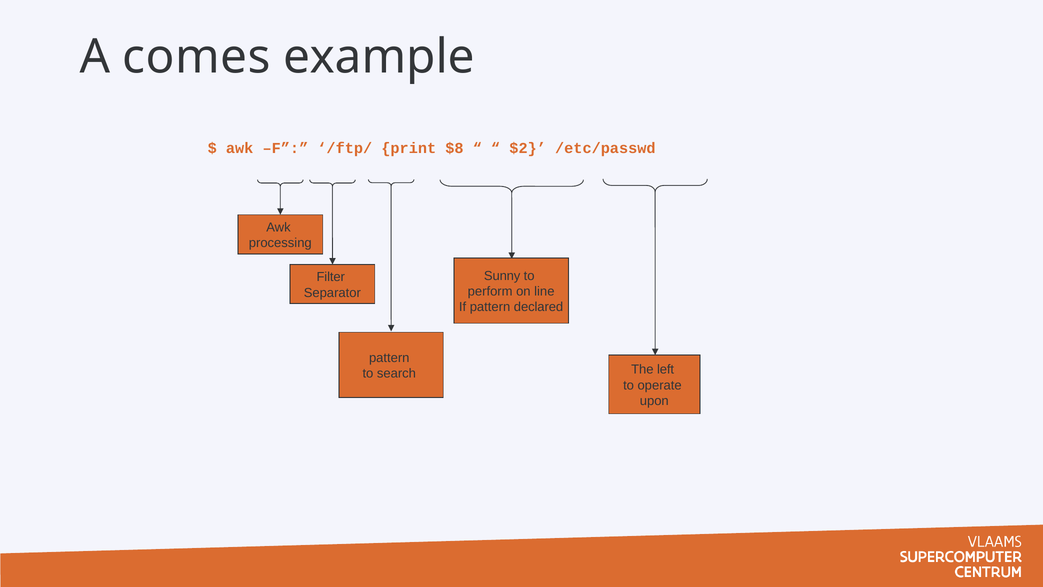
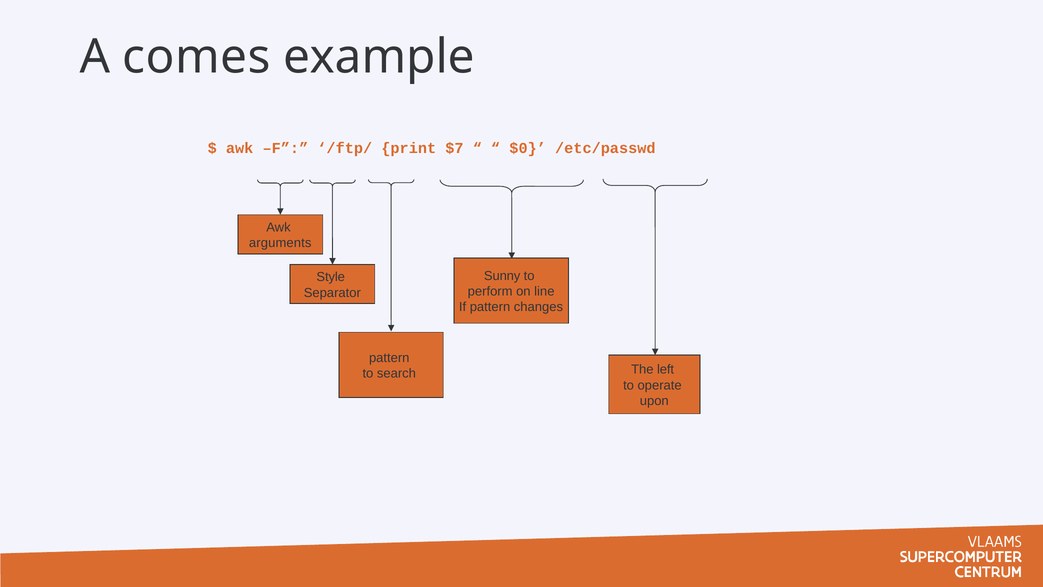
$8: $8 -> $7 (454, 148)
$2: $2 -> $0 (528, 148)
processing: processing -> arguments (280, 243)
Filter: Filter -> Style (331, 277)
declared: declared -> changes (538, 307)
